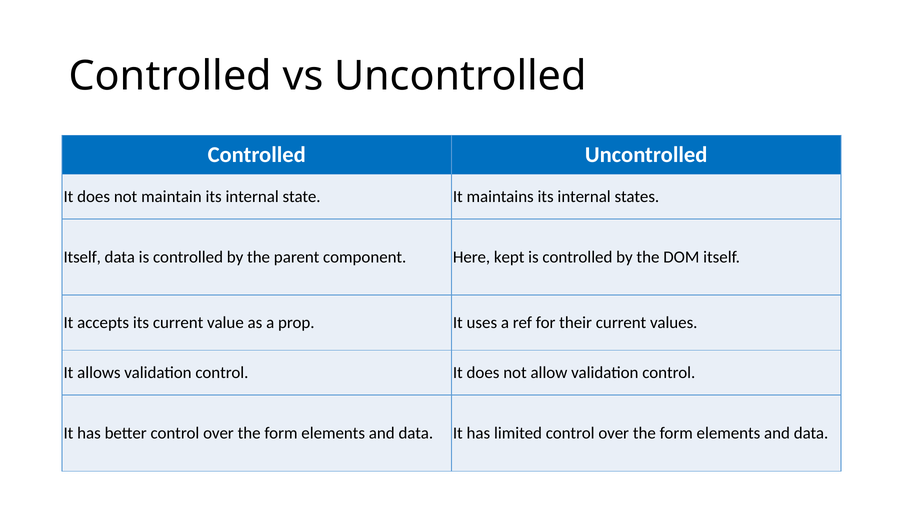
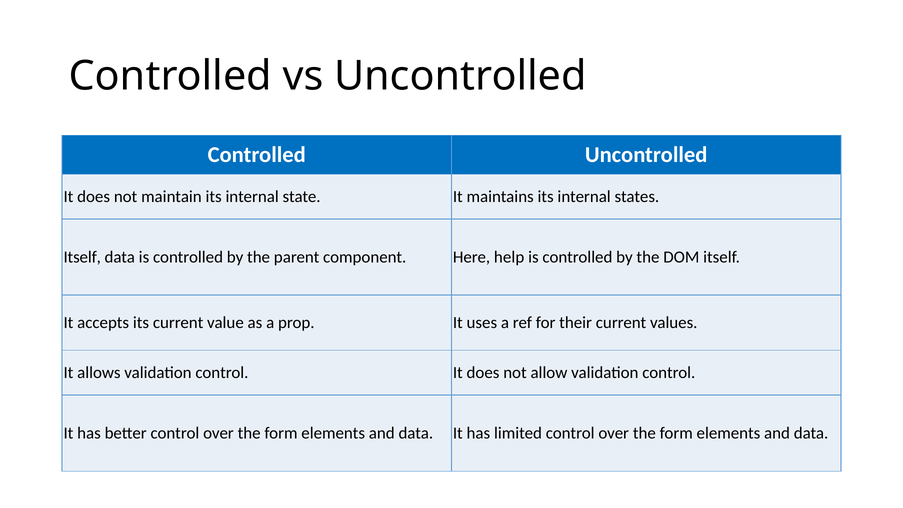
kept: kept -> help (509, 257)
